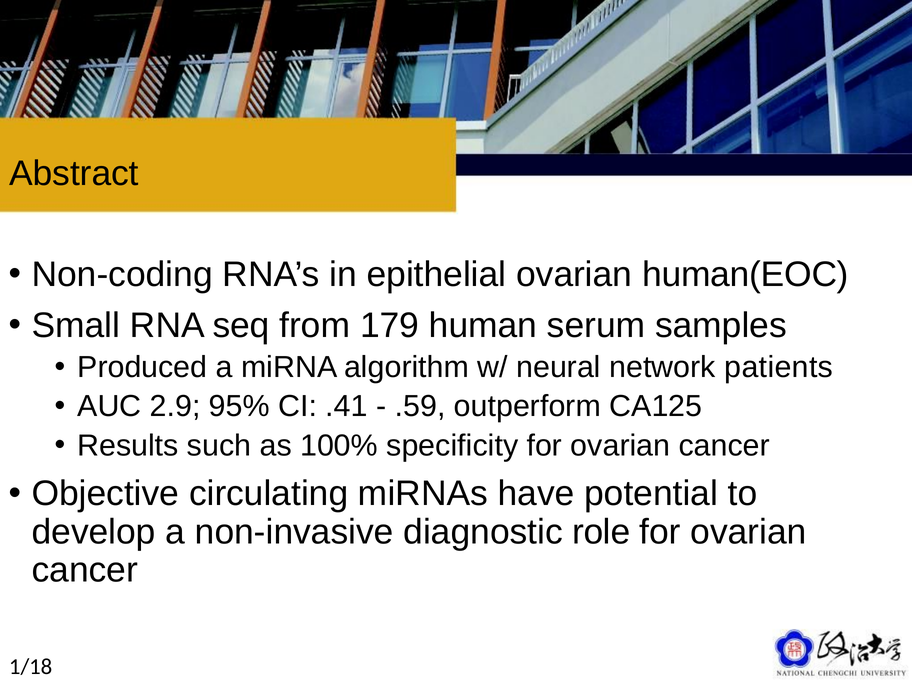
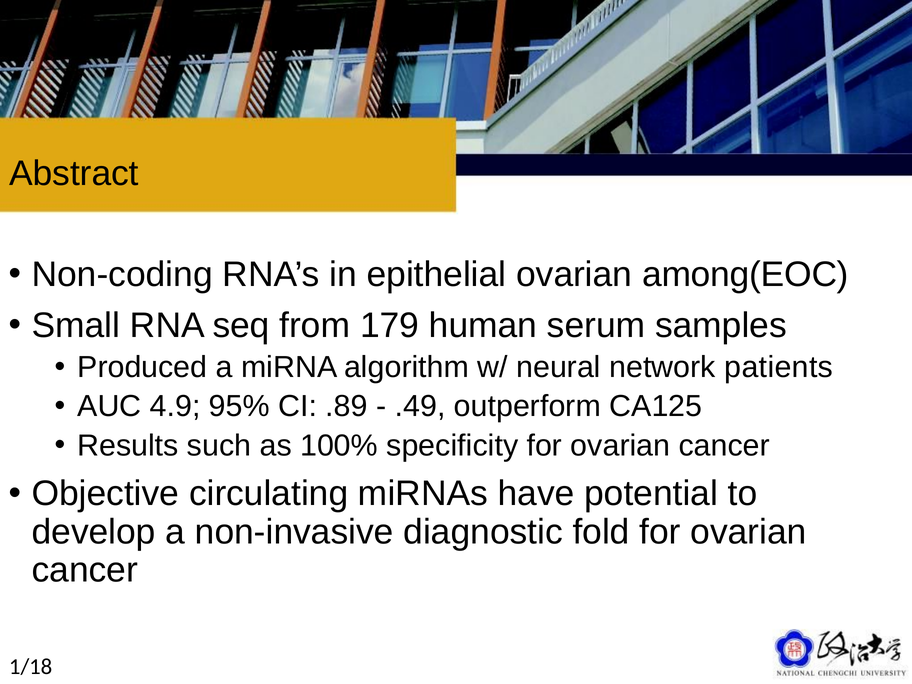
human(EOC: human(EOC -> among(EOC (745, 274)
2.9: 2.9 -> 4.9 (175, 406)
.41: .41 -> .89 (347, 406)
.59: .59 -> .49 (420, 406)
role: role -> fold (601, 532)
